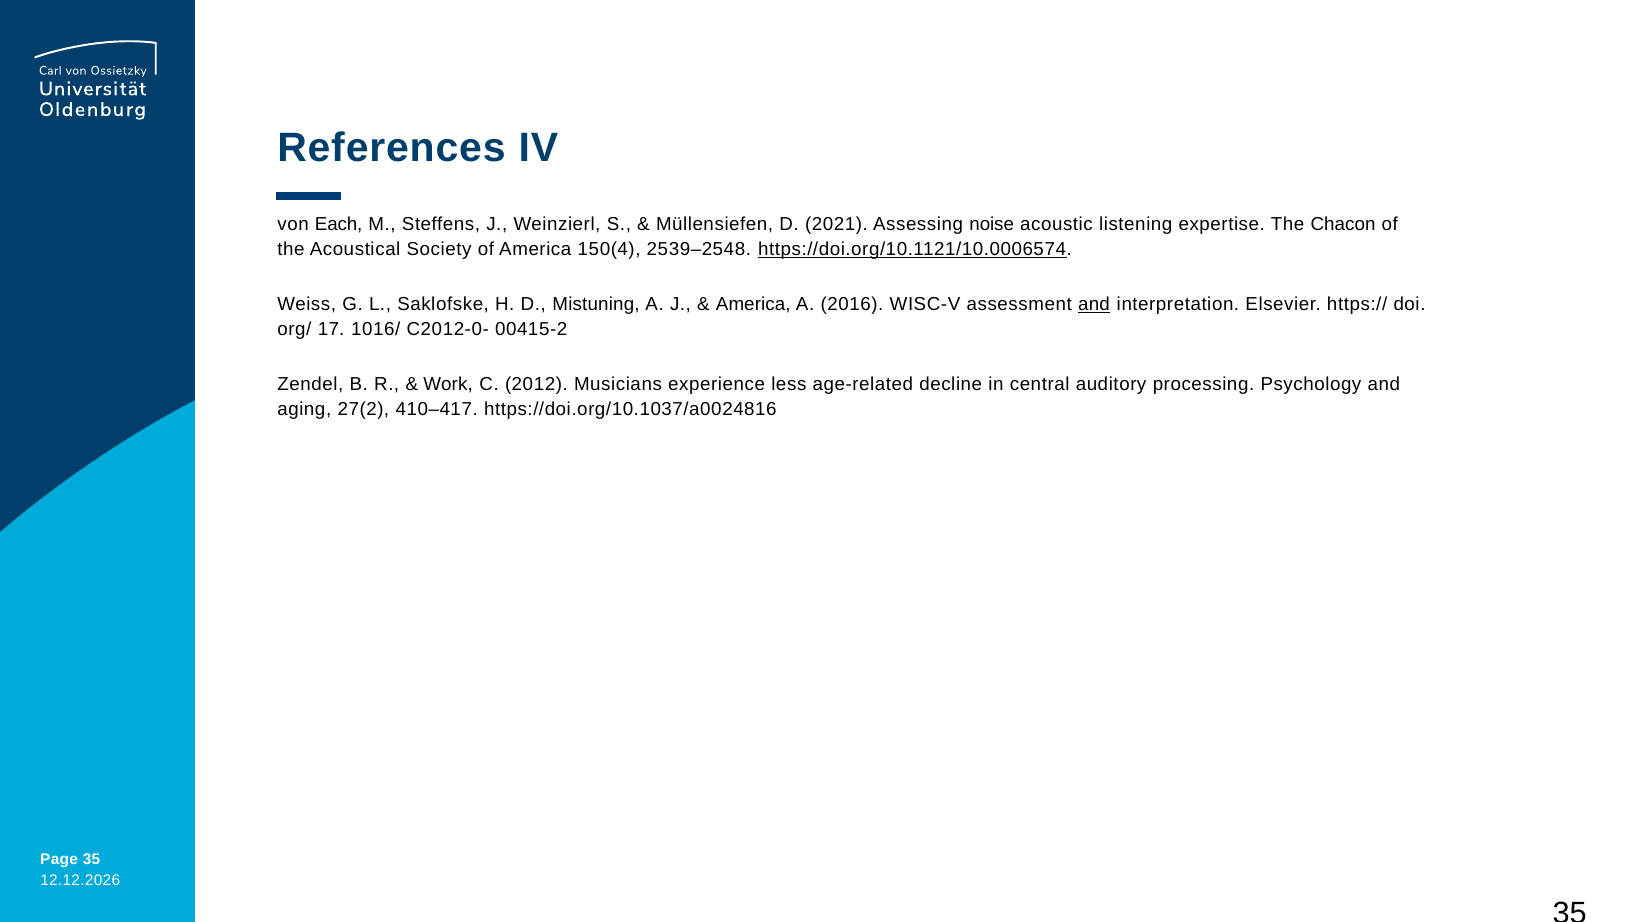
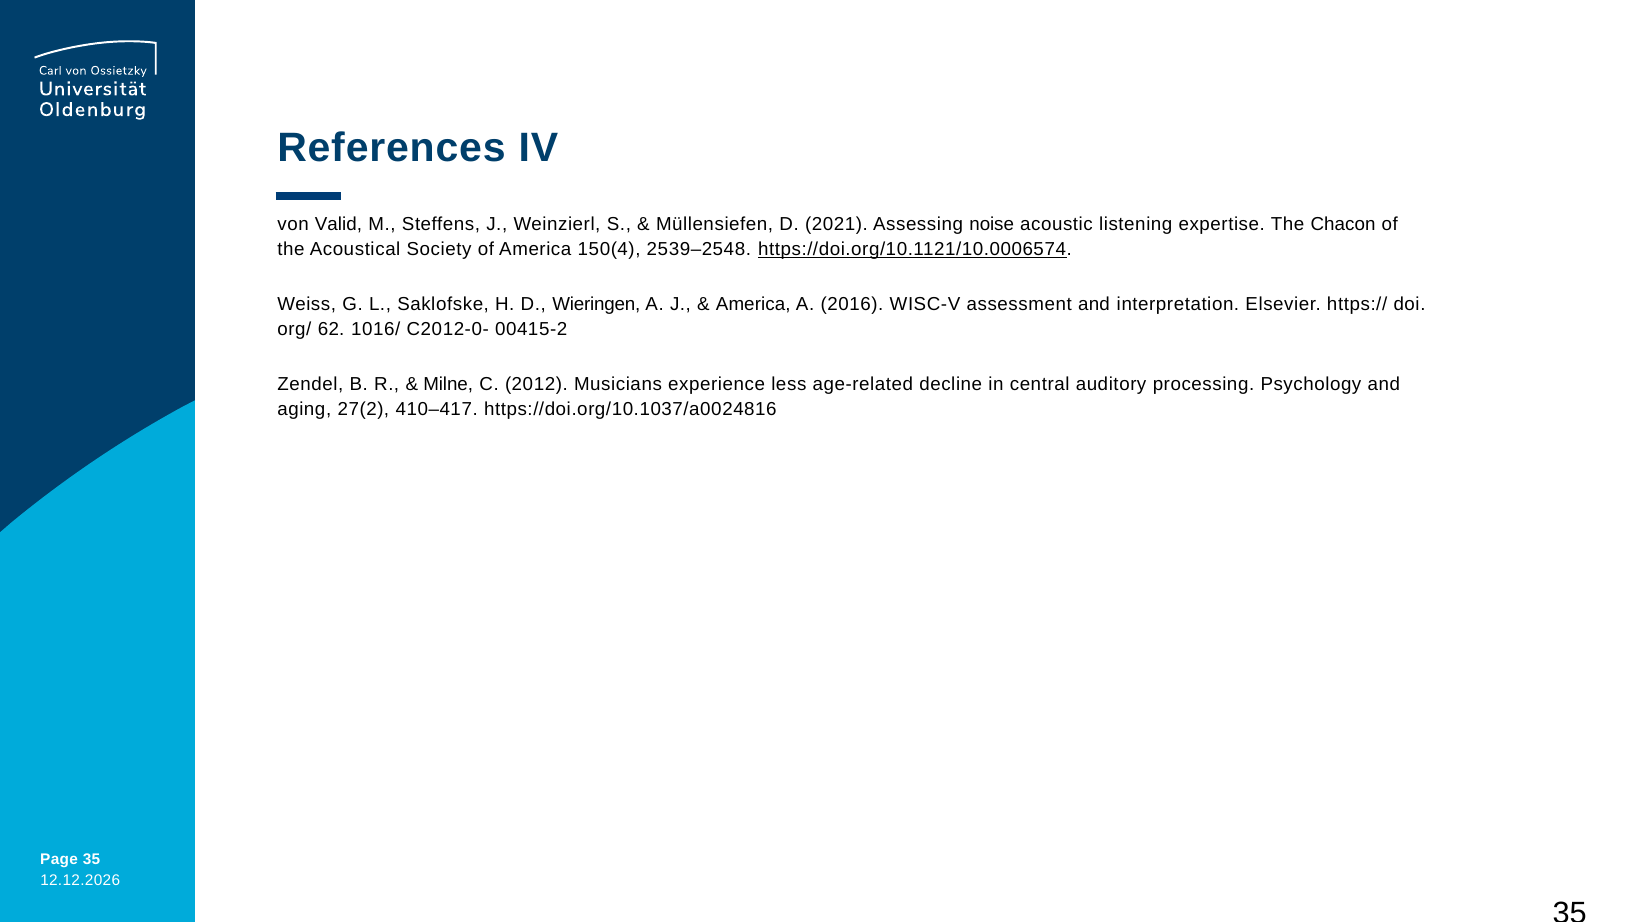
Each: Each -> Valid (339, 224)
Mistuning: Mistuning -> Wieringen (596, 304)
and underline: present -> none (1094, 304)
17: 17 -> 62 (331, 329)
Work: Work -> Milne (448, 385)
